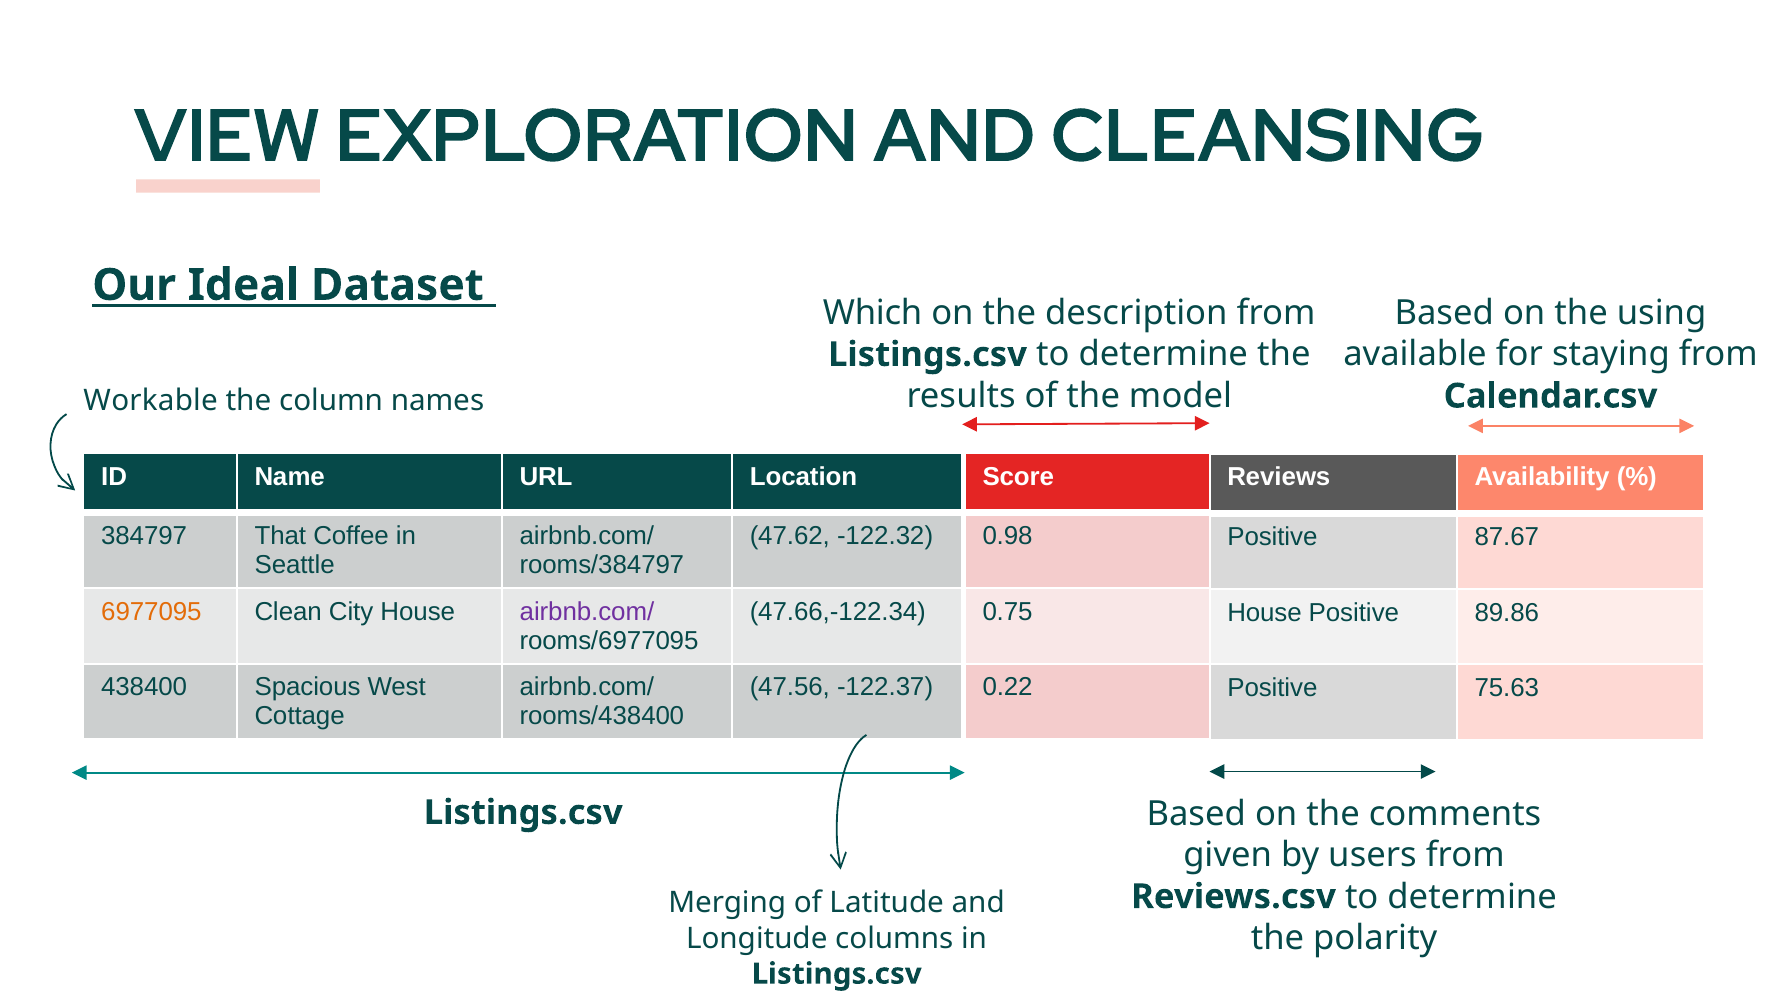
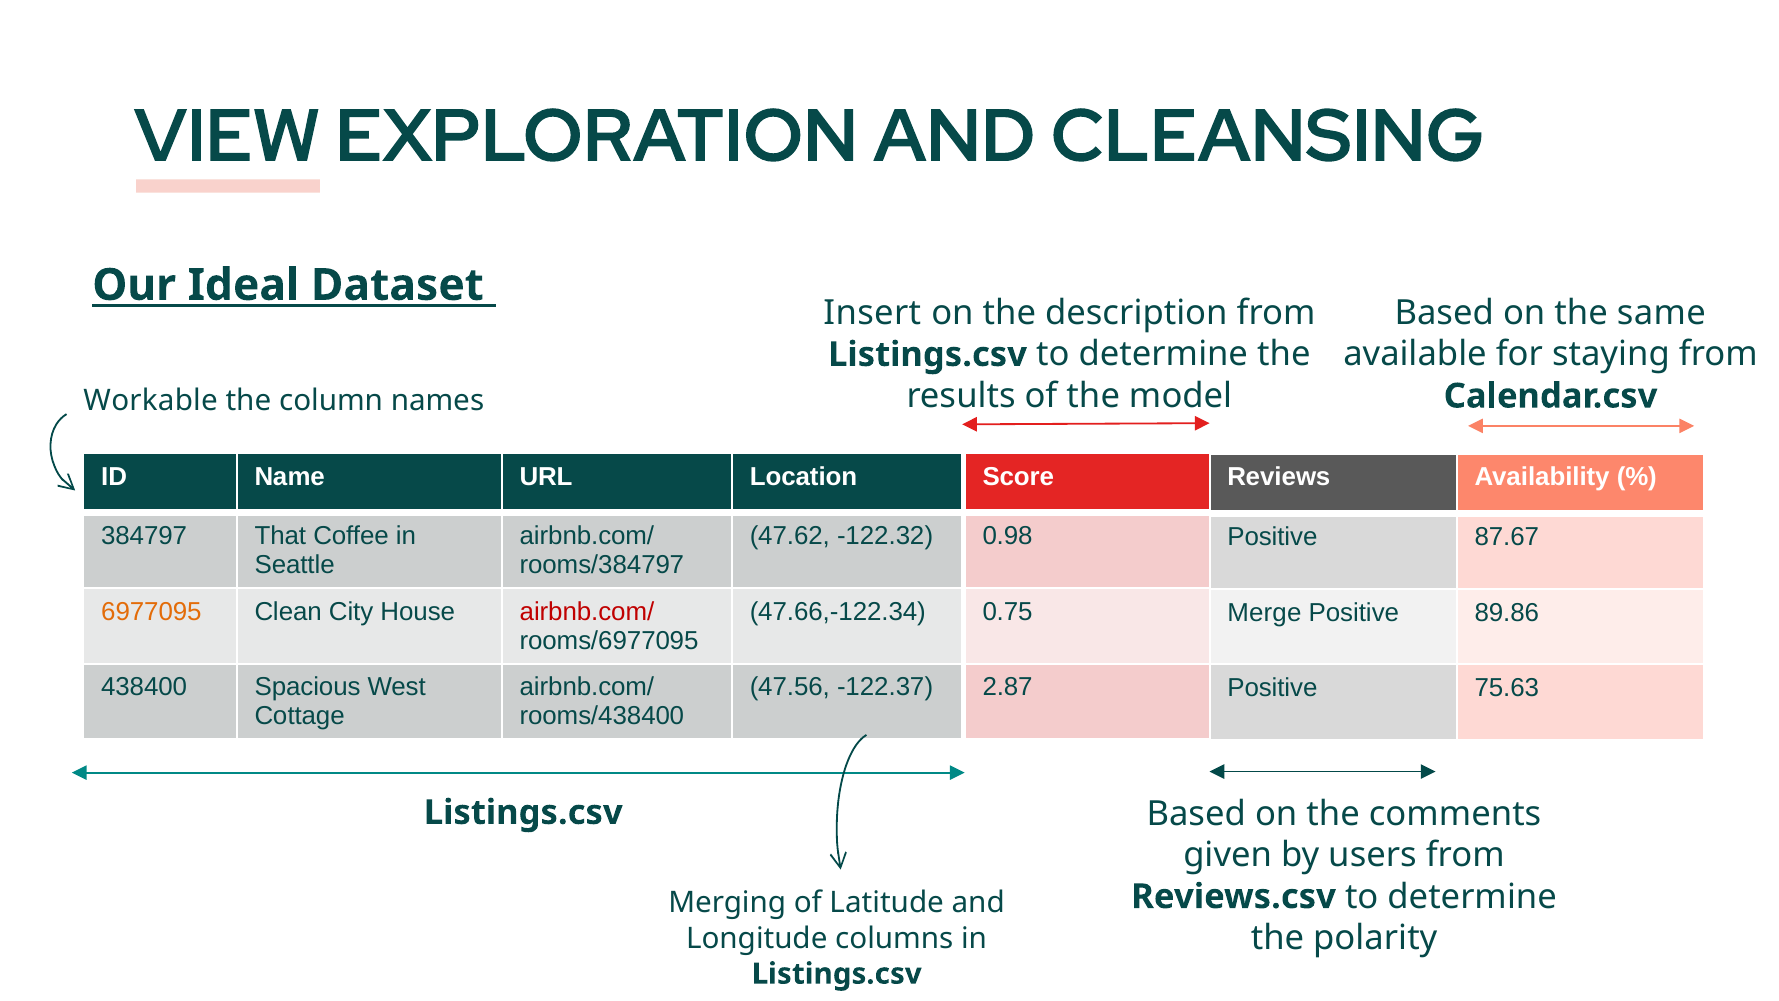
Which: Which -> Insert (872, 313)
using: using -> same (1661, 313)
airbnb.com/ colour: purple -> red (587, 612)
House: House -> Merge (1264, 612)
0.22: 0.22 -> 2.87 (1008, 687)
